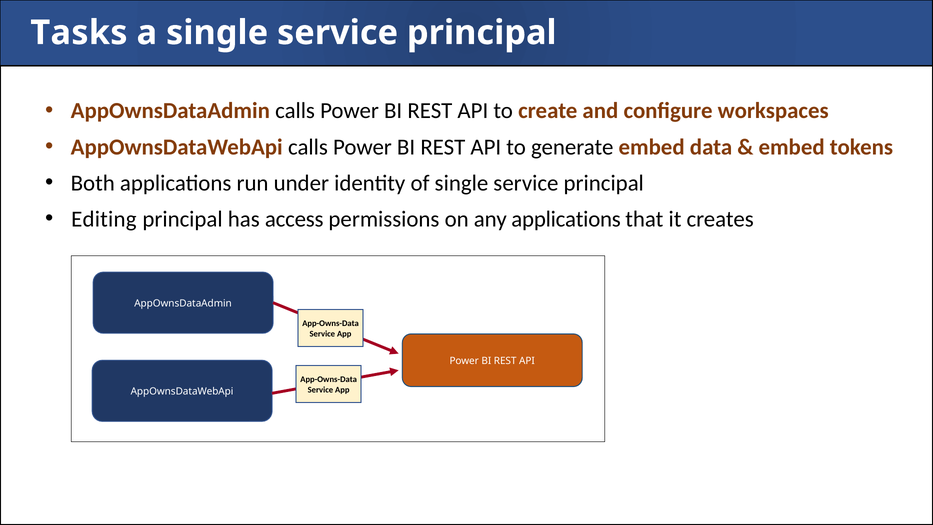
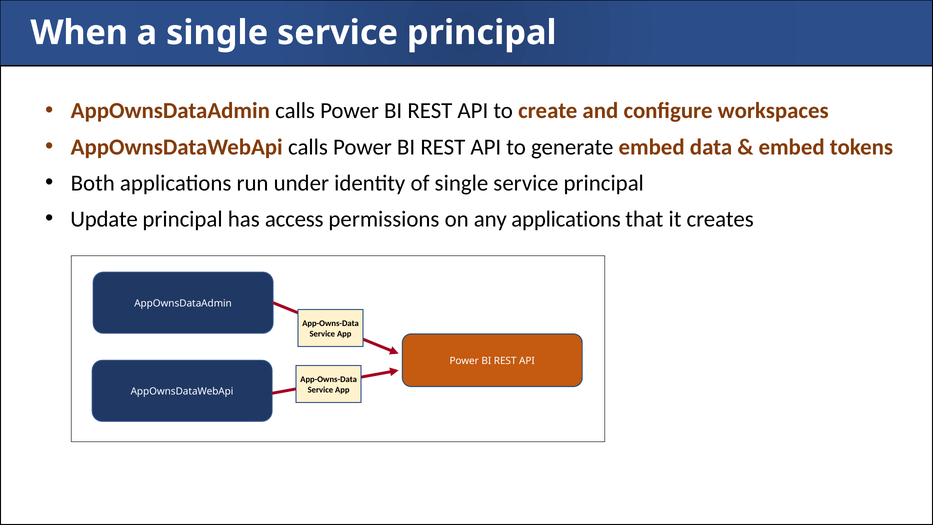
Tasks: Tasks -> When (79, 33)
Editing: Editing -> Update (104, 219)
